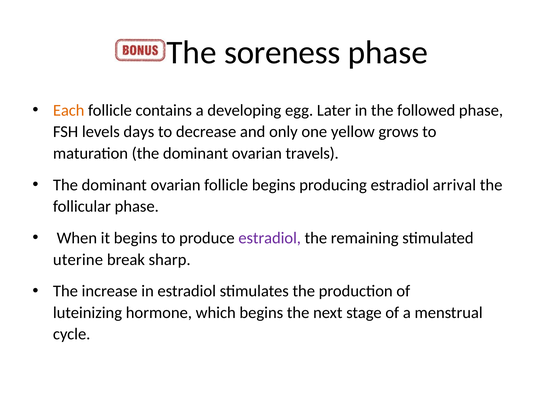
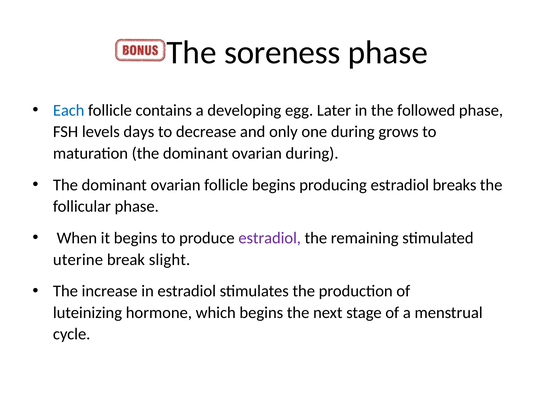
Each colour: orange -> blue (69, 110)
one yellow: yellow -> during (353, 132)
ovarian travels: travels -> during (312, 153)
arrival: arrival -> breaks (455, 185)
sharp: sharp -> slight (170, 260)
